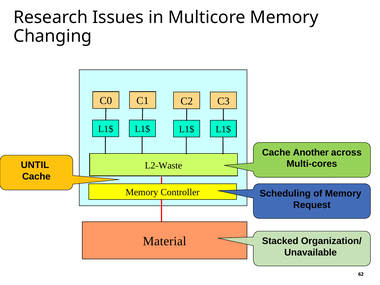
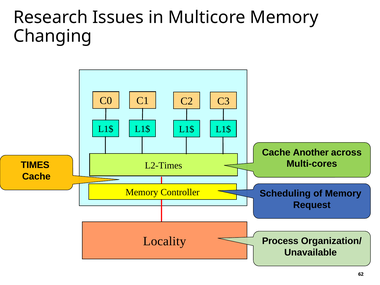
UNTIL: UNTIL -> TIMES (35, 165)
L2-Waste: L2-Waste -> L2-Times (164, 165)
Material: Material -> Locality (165, 241)
Stacked: Stacked -> Process (280, 241)
